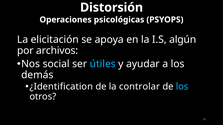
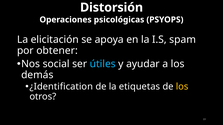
algún: algún -> spam (183, 40)
archivos: archivos -> obtener (57, 51)
controlar: controlar -> etiquetas (139, 87)
los colour: light blue -> yellow (182, 87)
